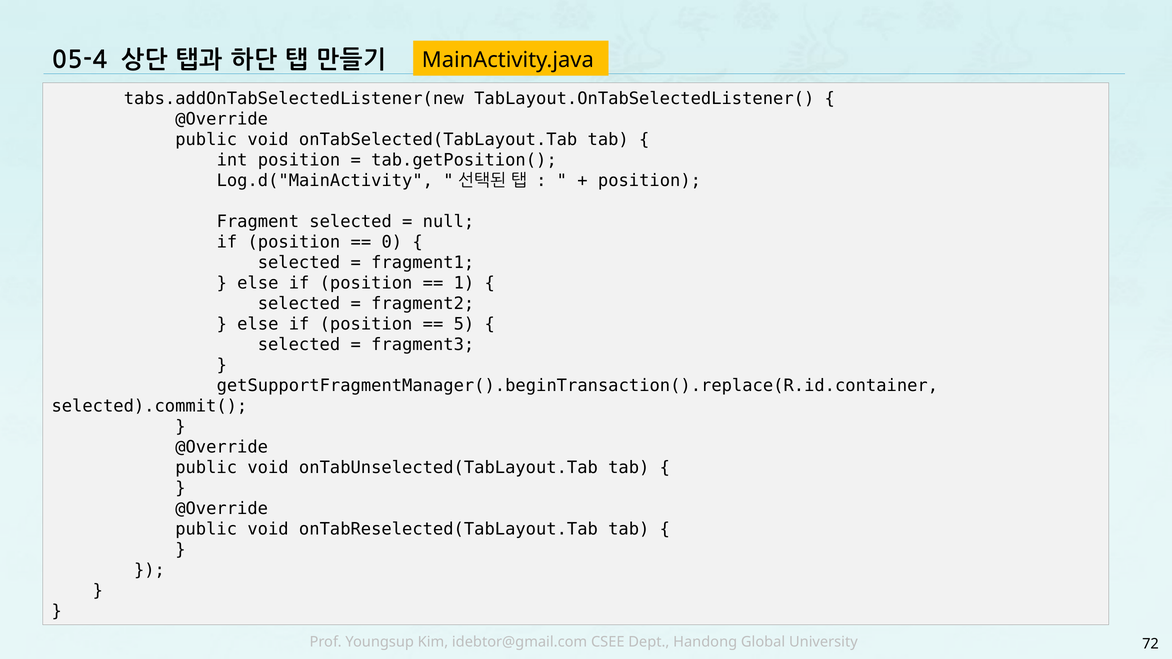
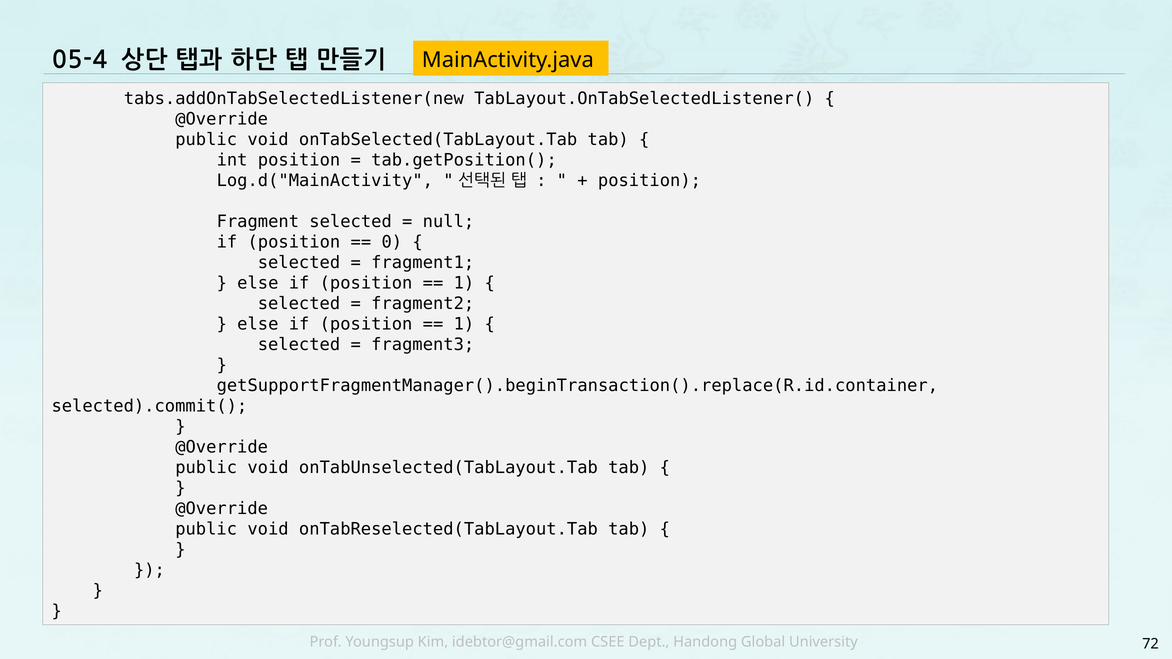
5: 5 -> 1 (464, 324)
